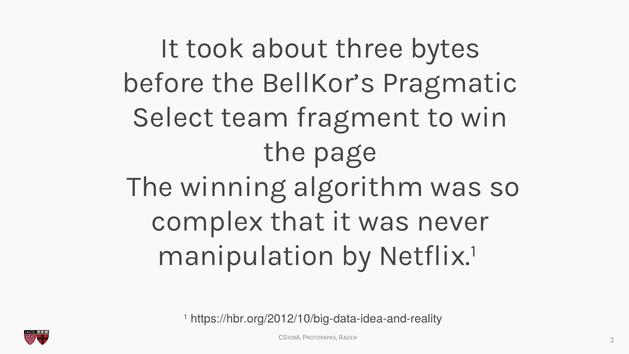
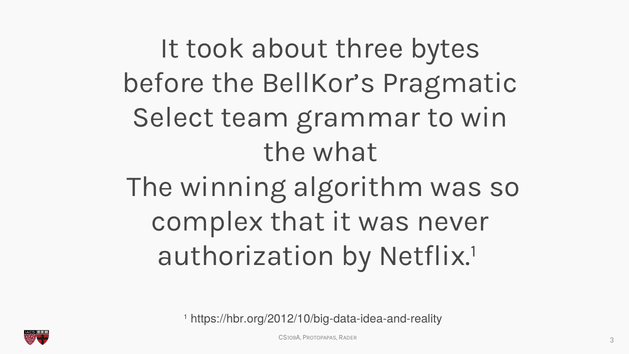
fragment: fragment -> grammar (358, 117)
page: page -> what (345, 152)
manipulation: manipulation -> authorization (246, 256)
